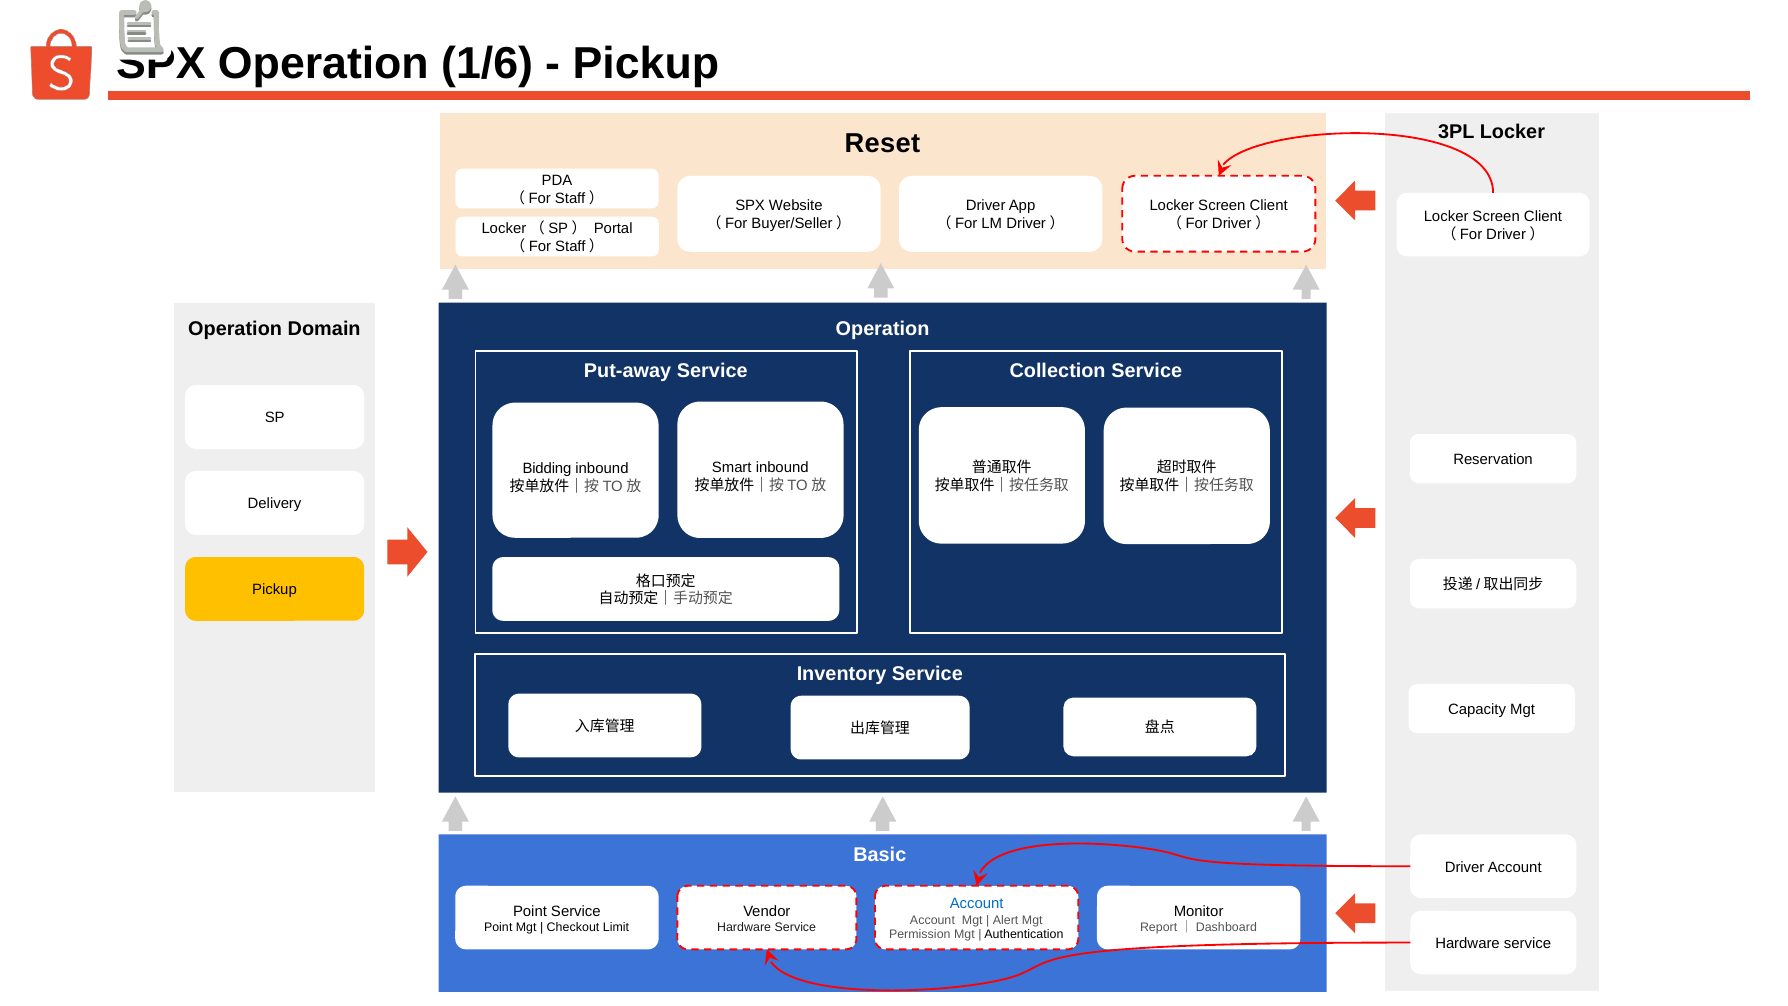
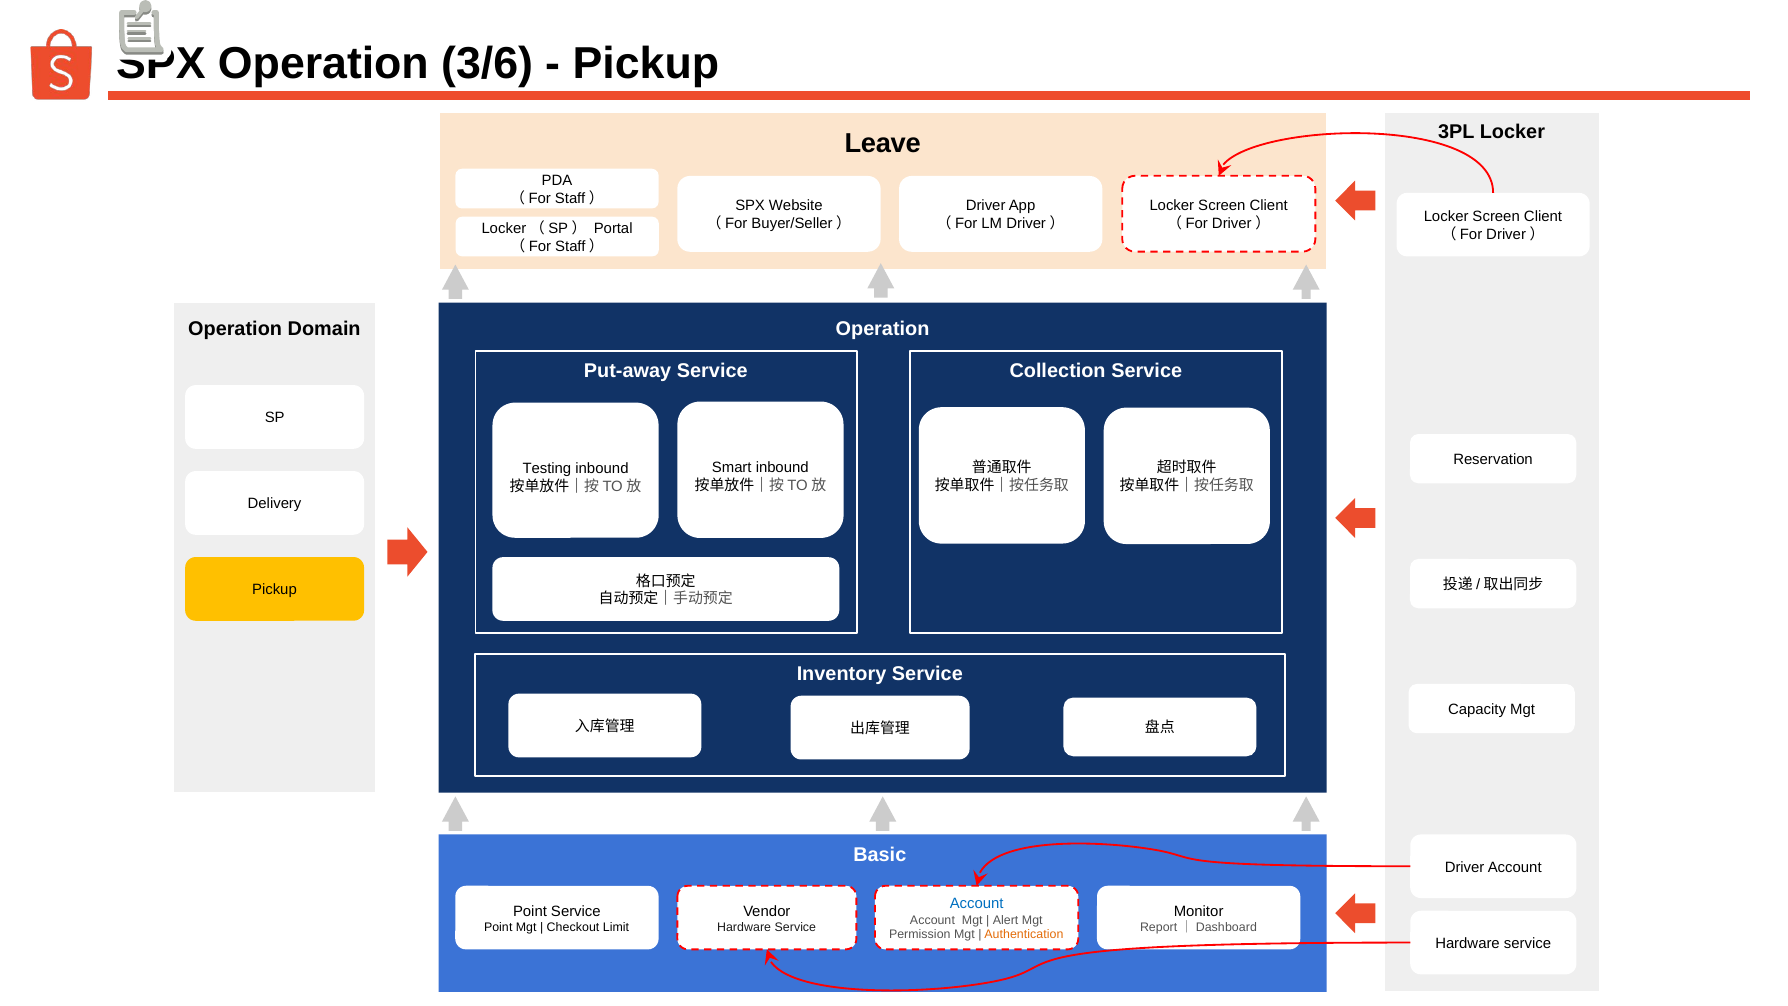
1/6: 1/6 -> 3/6 (487, 64)
Reset: Reset -> Leave (883, 144)
Bidding: Bidding -> Testing (547, 468)
Authentication colour: black -> orange (1024, 935)
